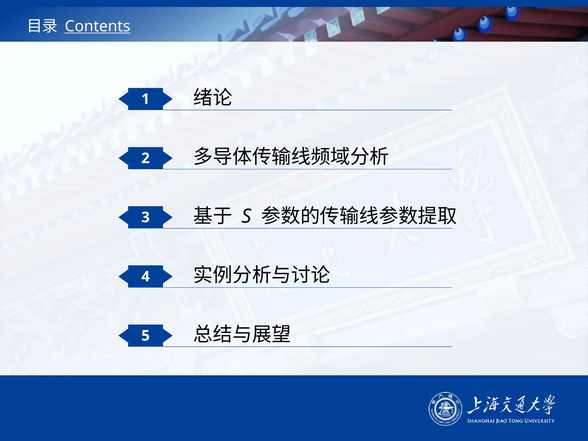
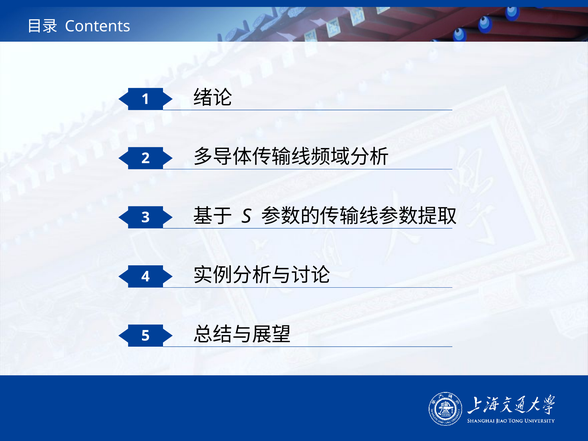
Contents underline: present -> none (98, 26)
